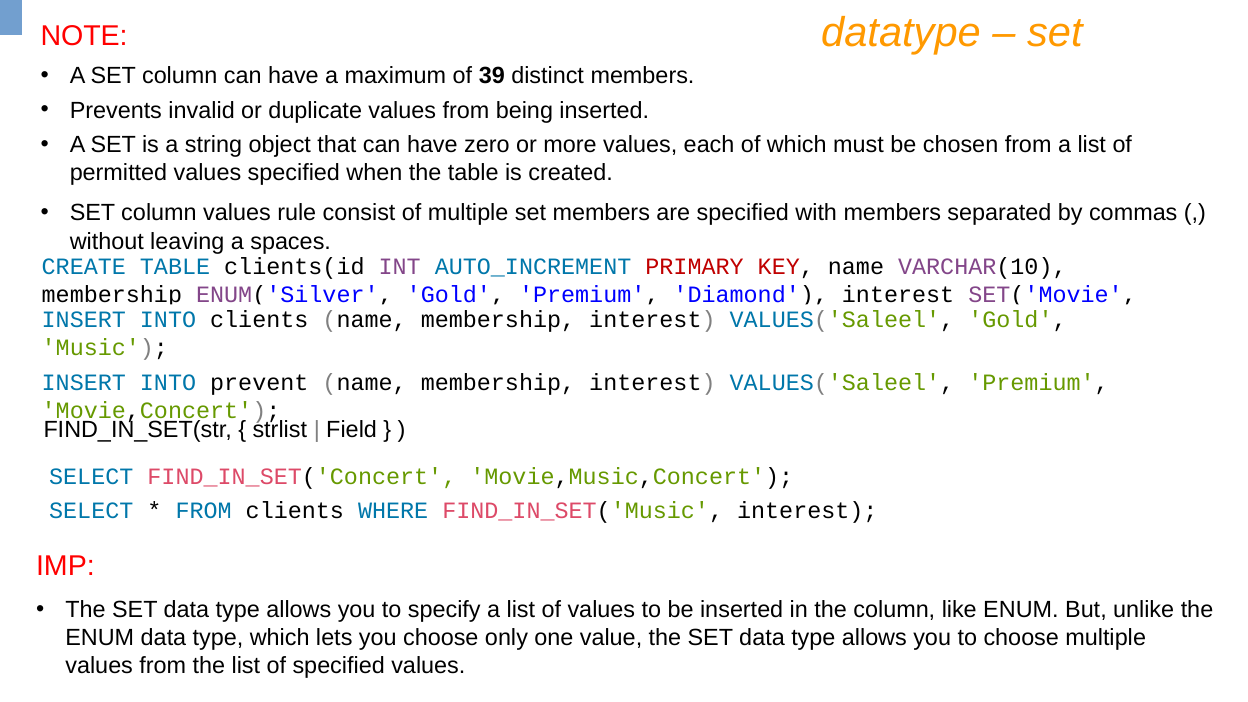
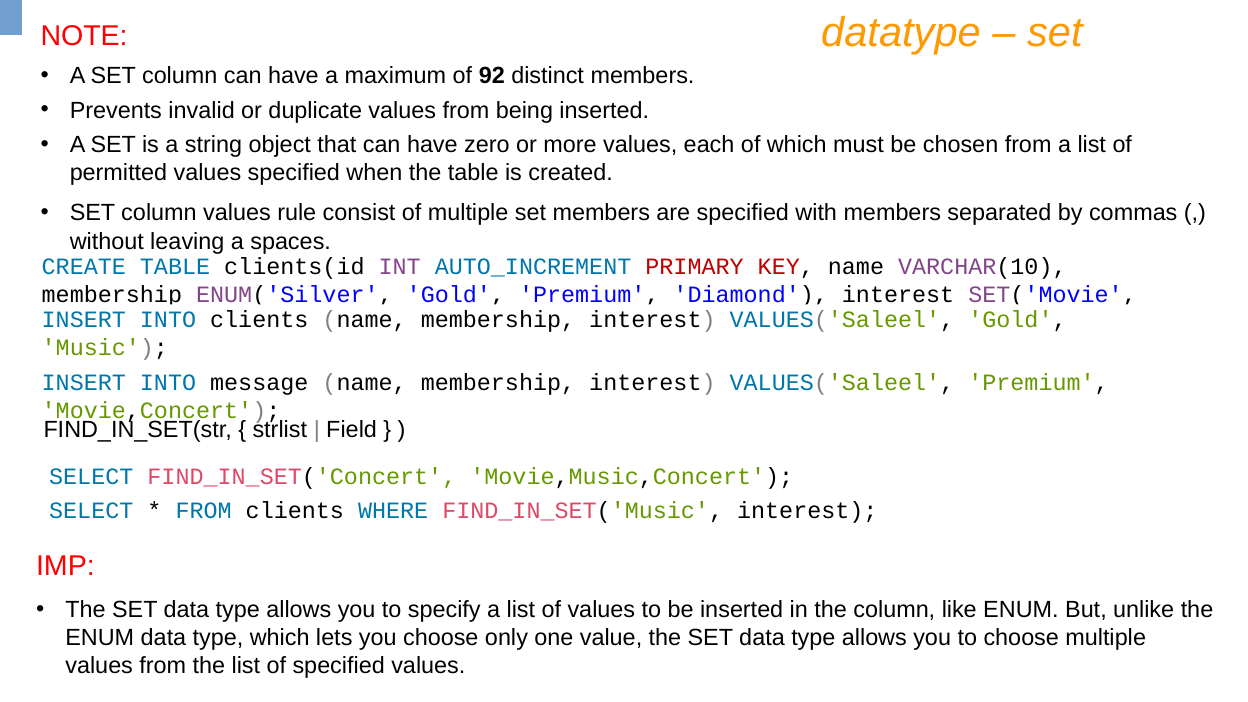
39: 39 -> 92 (492, 76)
prevent: prevent -> message (259, 382)
